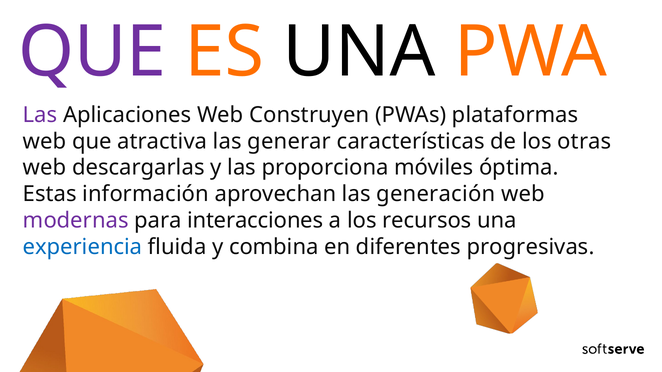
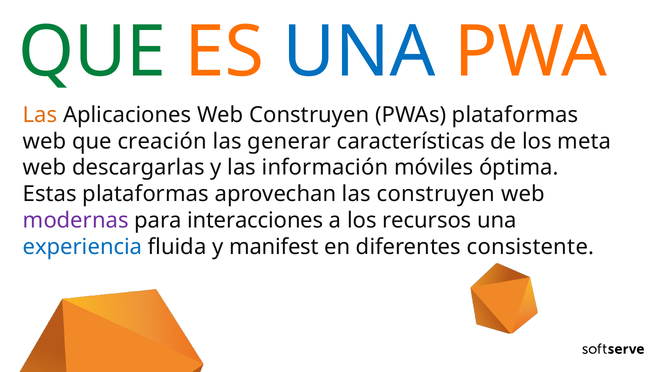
QUE colour: purple -> green (92, 52)
UNA colour: black -> blue (359, 52)
Las colour: purple -> orange (40, 115)
atractiva: atractiva -> creación (162, 141)
otras: otras -> meta (584, 141)
proporciona: proporciona -> información (325, 168)
Estas información: información -> plataformas (146, 194)
las generación: generación -> construyen (436, 194)
combina: combina -> manifest (274, 247)
progresivas: progresivas -> consistente (530, 247)
